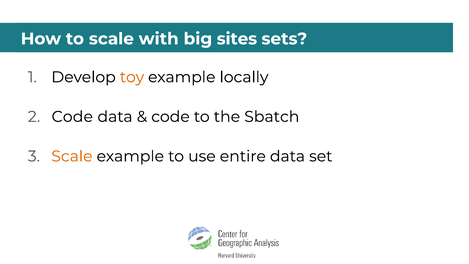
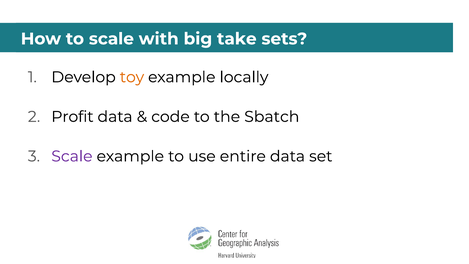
sites: sites -> take (237, 39)
Code: Code -> Profit (72, 117)
Scale colour: orange -> purple (72, 156)
